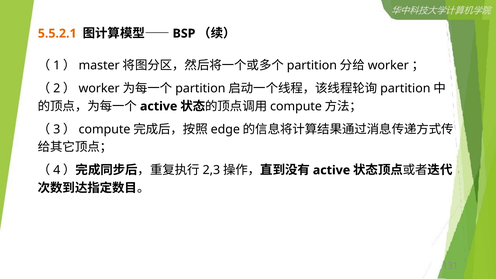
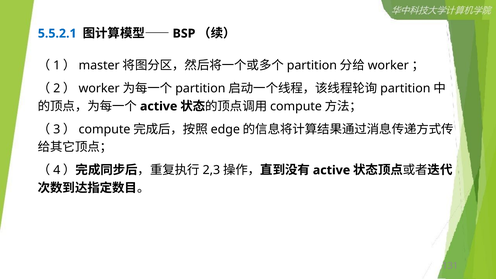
5.5.2.1 colour: orange -> blue (57, 33)
